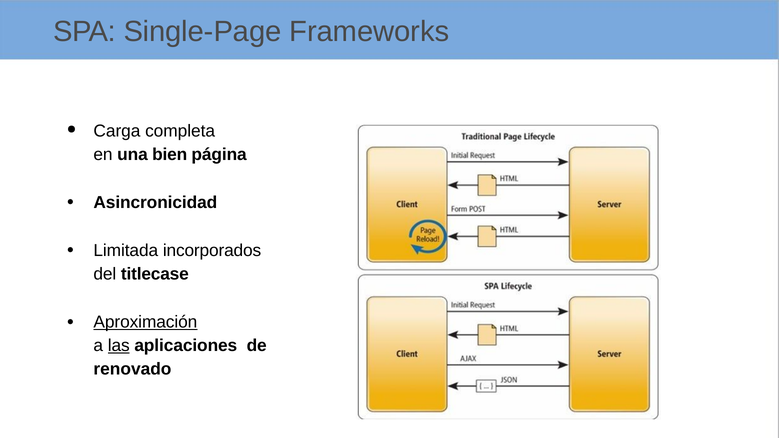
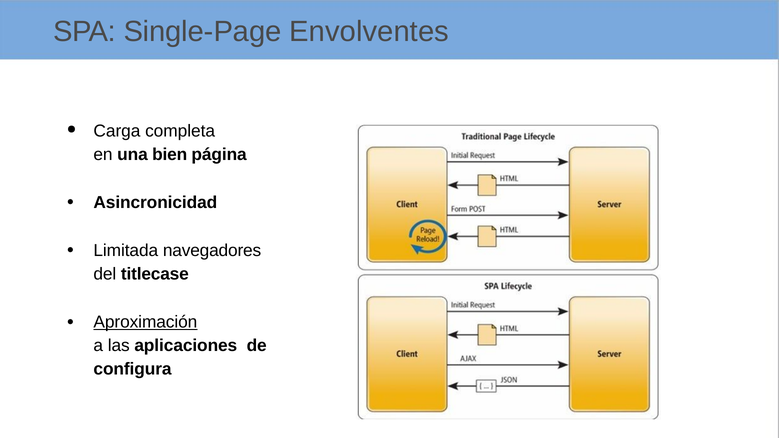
Frameworks: Frameworks -> Envolventes (369, 32)
incorporados: incorporados -> navegadores (212, 251)
las underline: present -> none (119, 346)
renovado: renovado -> configura (133, 369)
